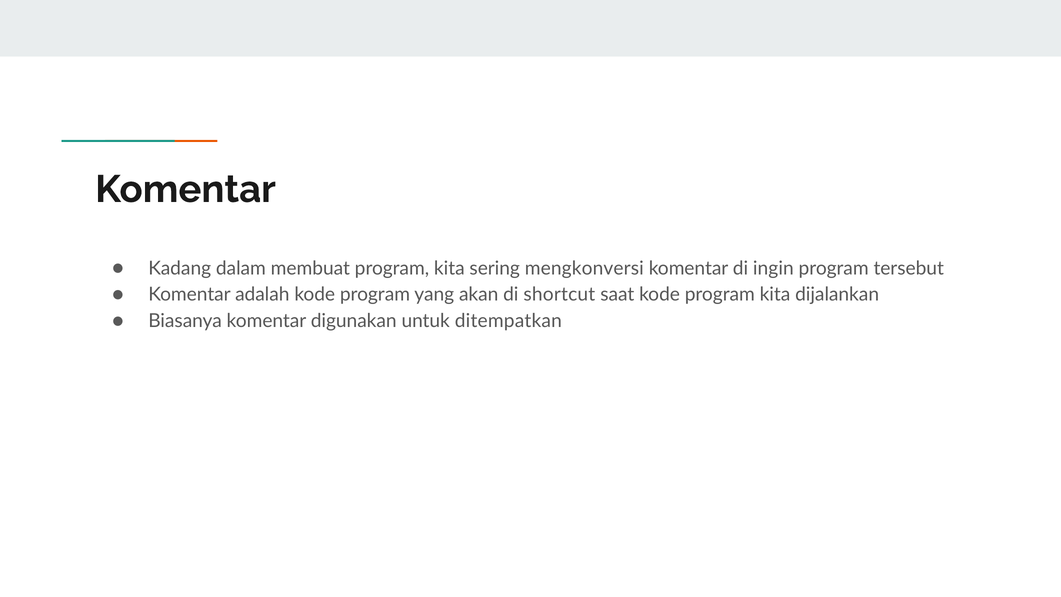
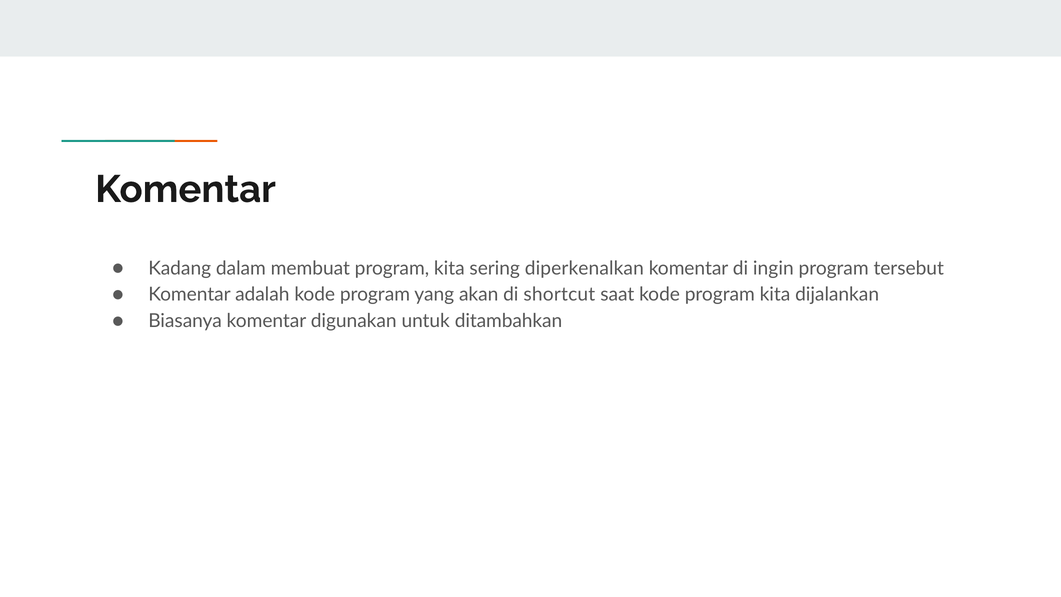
mengkonversi: mengkonversi -> diperkenalkan (584, 268)
ditempatkan: ditempatkan -> ditambahkan (508, 321)
